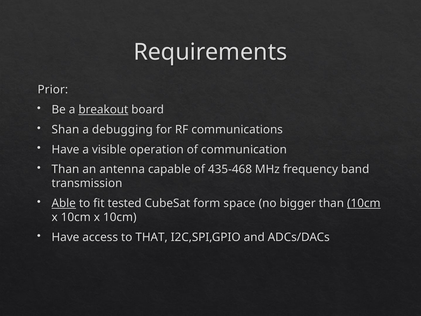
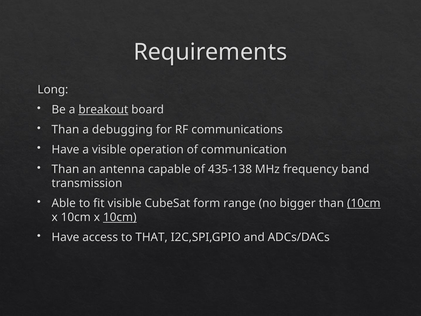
Prior: Prior -> Long (53, 90)
Shan: Shan -> Than (65, 129)
435-468: 435-468 -> 435-138 (230, 169)
Able underline: present -> none (64, 203)
fit tested: tested -> visible (125, 203)
space: space -> range (239, 203)
10cm underline: none -> present (120, 217)
